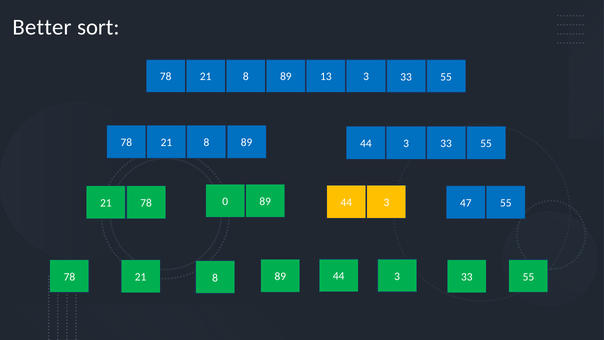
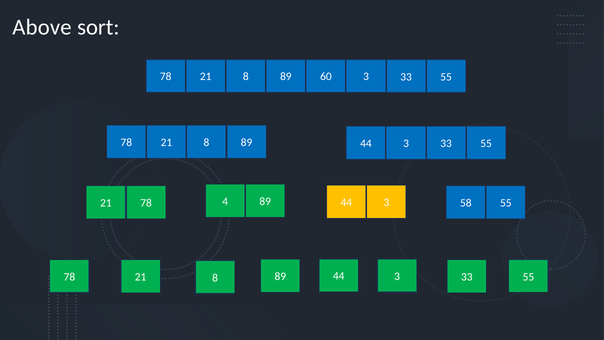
Better: Better -> Above (42, 27)
13: 13 -> 60 (326, 77)
0: 0 -> 4 (225, 201)
47: 47 -> 58 (466, 203)
